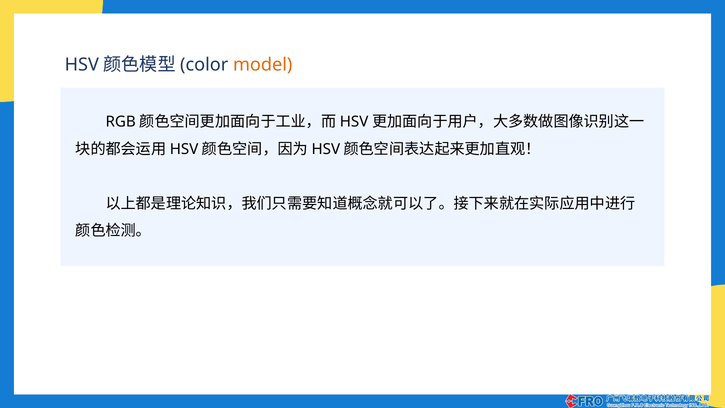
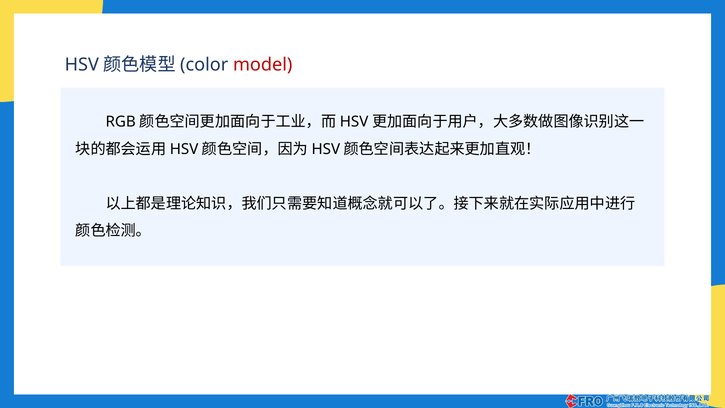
model colour: orange -> red (263, 65)
